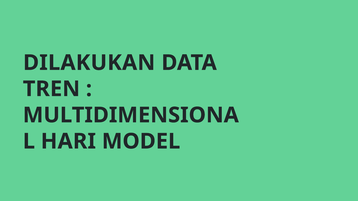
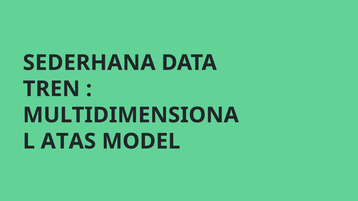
DILAKUKAN: DILAKUKAN -> SEDERHANA (89, 63)
HARI: HARI -> ATAS (68, 142)
